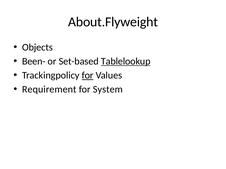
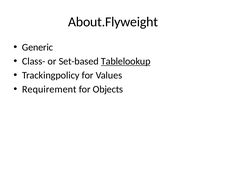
Objects: Objects -> Generic (37, 47)
Been-: Been- -> Class- (34, 61)
for underline: present -> none (88, 76)
System: System -> Objects (108, 90)
